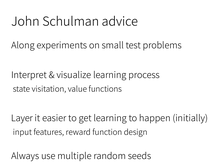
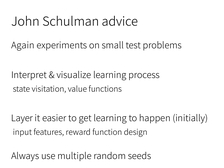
Along: Along -> Again (23, 45)
